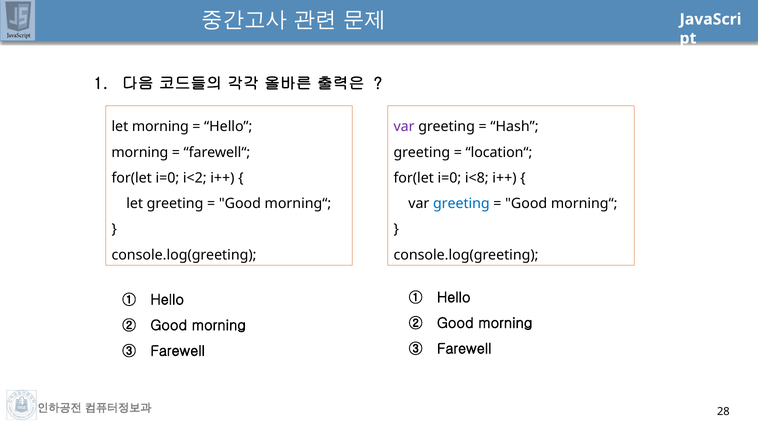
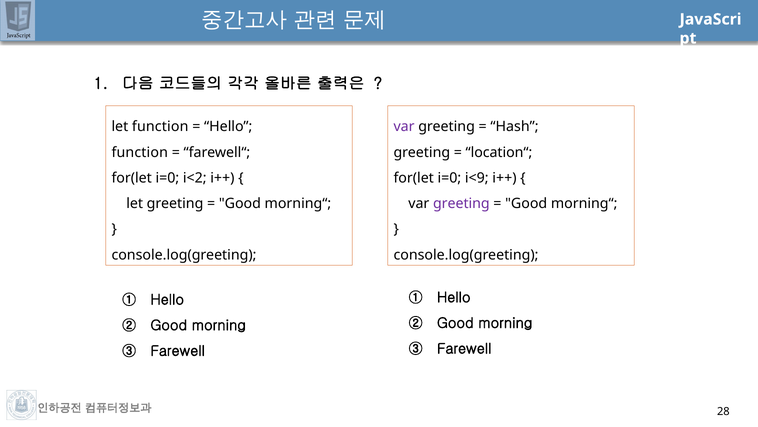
let morning: morning -> function (160, 127)
morning: morning -> function (140, 152)
i<8: i<8 -> i<9 (477, 178)
greeting colour: blue -> purple (461, 203)
